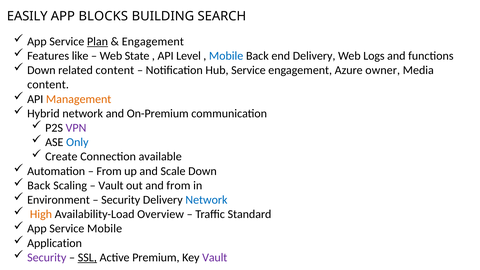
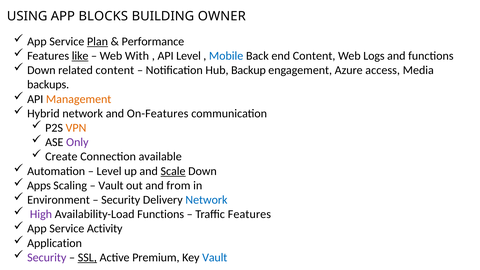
EASILY: EASILY -> USING (27, 16)
SEARCH: SEARCH -> OWNER (222, 16)
Engagement: Engagement -> Performance (153, 41)
like underline: none -> present (80, 56)
State: State -> With (137, 56)
end Delivery: Delivery -> Content (314, 56)
Hub Service: Service -> Backup (248, 70)
owner: owner -> access (383, 70)
content: content -> backups (48, 85)
On-Premium: On-Premium -> On-Features (158, 113)
VPN colour: purple -> orange (76, 128)
Only colour: blue -> purple (77, 142)
From: From -> Level (109, 171)
Scale underline: none -> present (173, 171)
Back: Back -> Apps (39, 185)
High colour: orange -> purple (41, 214)
Availability-Load Overview: Overview -> Functions (161, 214)
Traffic Standard: Standard -> Features (249, 214)
Service Mobile: Mobile -> Activity (105, 229)
Vault colour: purple -> blue (215, 257)
